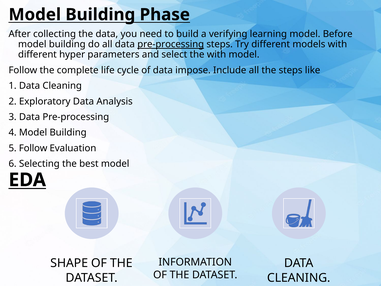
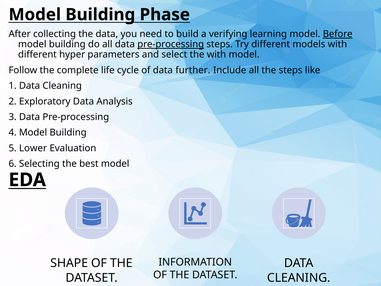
Before underline: none -> present (338, 34)
impose: impose -> further (193, 70)
5 Follow: Follow -> Lower (33, 148)
